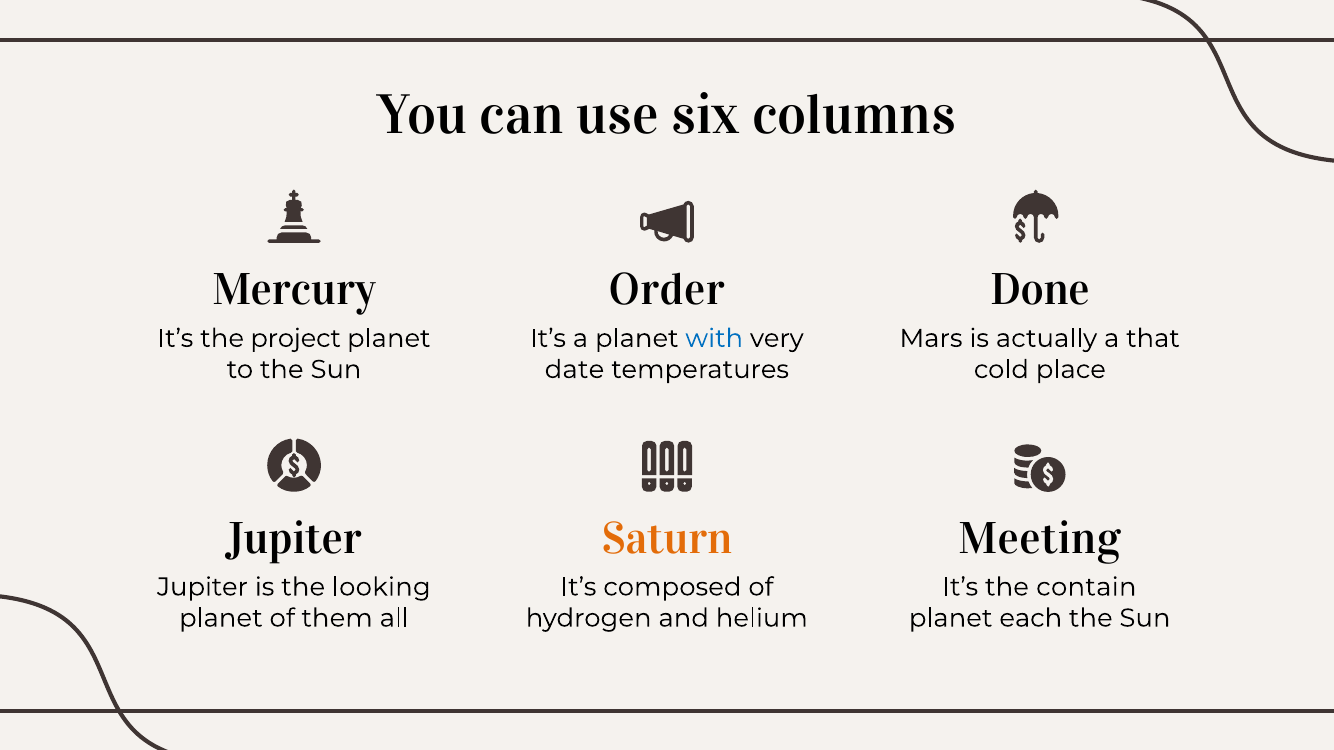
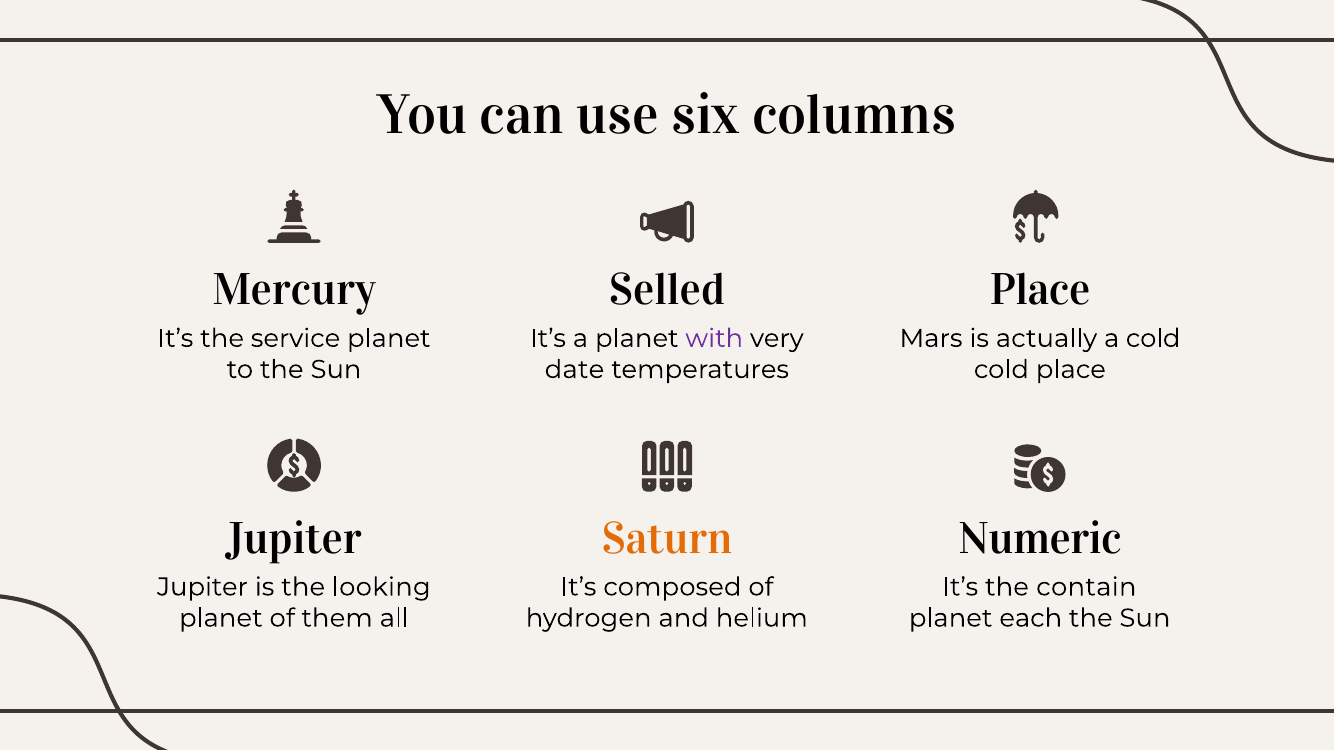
Order: Order -> Selled (667, 290)
Done: Done -> Place (1040, 290)
project: project -> service (296, 339)
with colour: blue -> purple (714, 339)
a that: that -> cold (1153, 339)
Meeting: Meeting -> Numeric (1040, 539)
